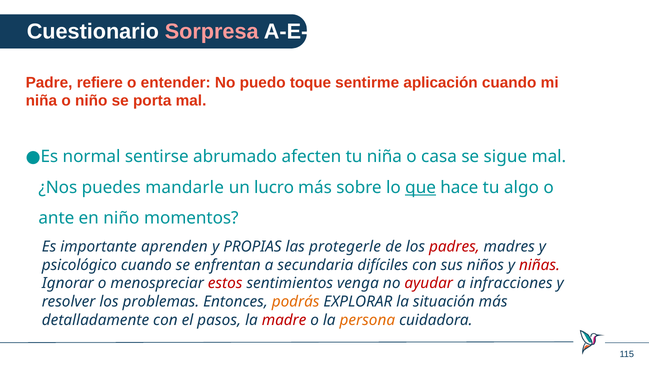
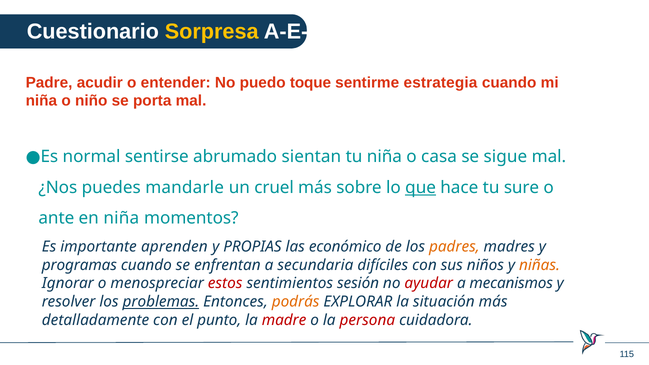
Sorpresa colour: pink -> yellow (212, 32)
refiere: refiere -> acudir (100, 82)
aplicación: aplicación -> estrategia (440, 82)
afecten: afecten -> sientan (311, 157)
lucro: lucro -> cruel (274, 187)
algo: algo -> sure (521, 187)
en niño: niño -> niña (121, 218)
protegerle: protegerle -> económico (345, 247)
padres colour: red -> orange (454, 247)
psicológico: psicológico -> programas (79, 265)
niñas colour: red -> orange (540, 265)
venga: venga -> sesión (358, 283)
infracciones: infracciones -> mecanismos (511, 283)
problemas underline: none -> present (161, 302)
pasos: pasos -> punto (219, 320)
persona colour: orange -> red (367, 320)
